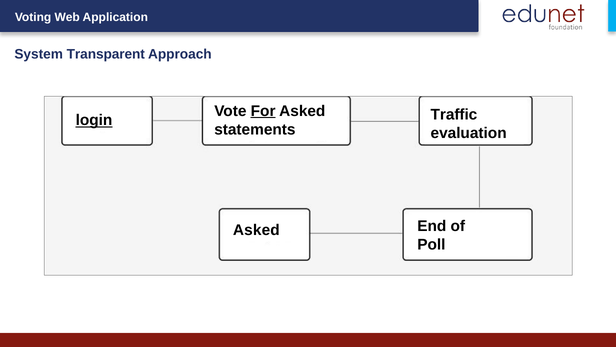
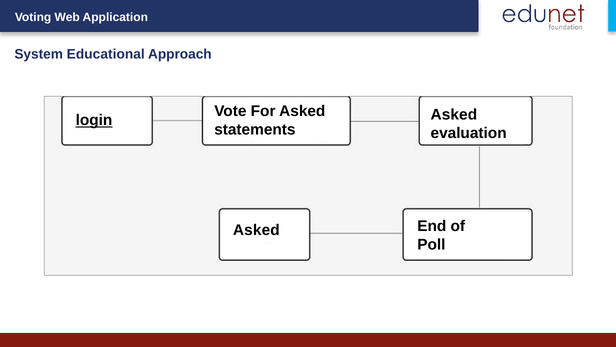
Transparent: Transparent -> Educational (106, 54)
For underline: present -> none (263, 111)
Traffic: Traffic -> Asked (454, 114)
